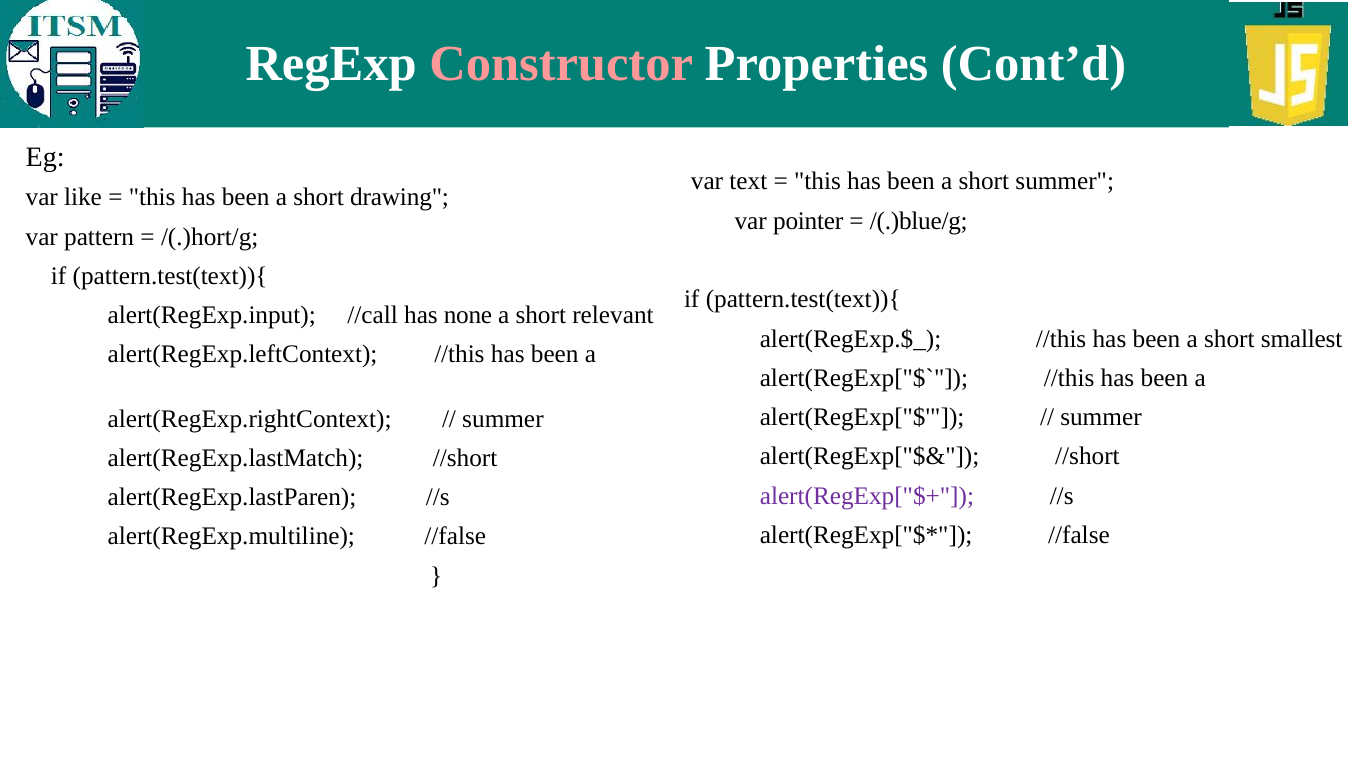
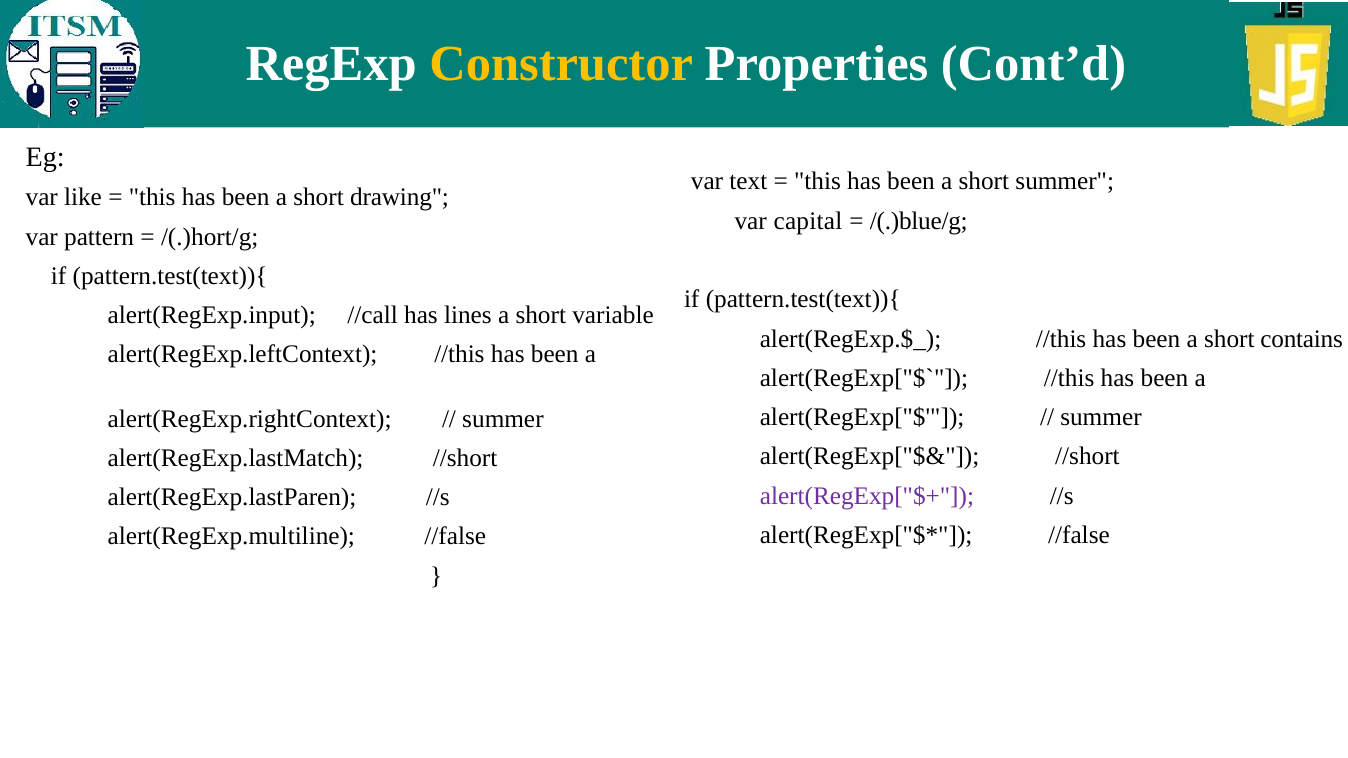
Constructor colour: pink -> yellow (561, 63)
pointer: pointer -> capital (808, 221)
none: none -> lines (468, 315)
relevant: relevant -> variable (613, 315)
smallest: smallest -> contains (1302, 339)
